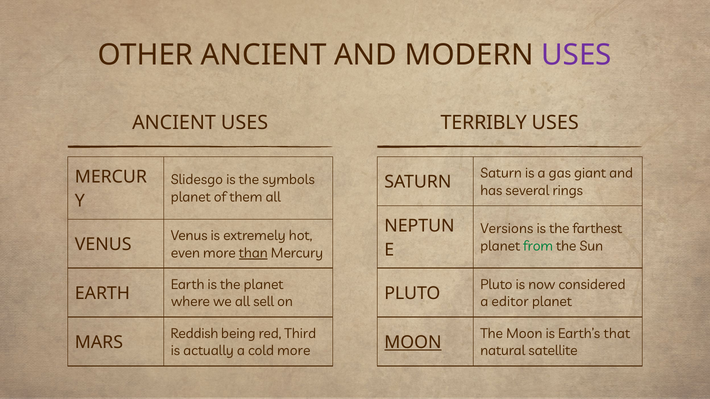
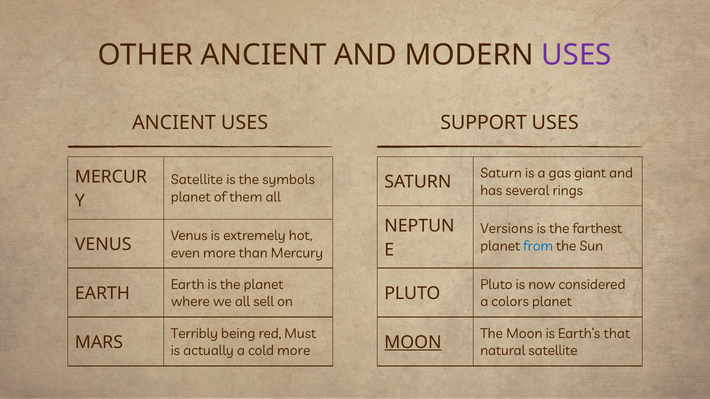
TERRIBLY: TERRIBLY -> SUPPORT (484, 123)
Slidesgo: Slidesgo -> Satellite (197, 180)
from colour: green -> blue (538, 246)
than underline: present -> none (253, 253)
editor: editor -> colors (510, 302)
Reddish: Reddish -> Terribly (194, 334)
Third: Third -> Must (300, 334)
